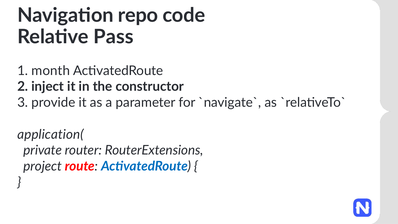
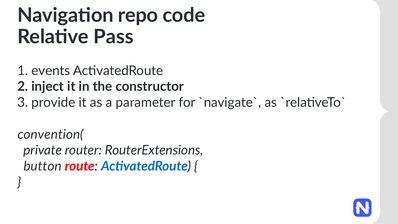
month: month -> events (51, 71)
application(: application( -> convention( (51, 134)
project: project -> button (43, 166)
